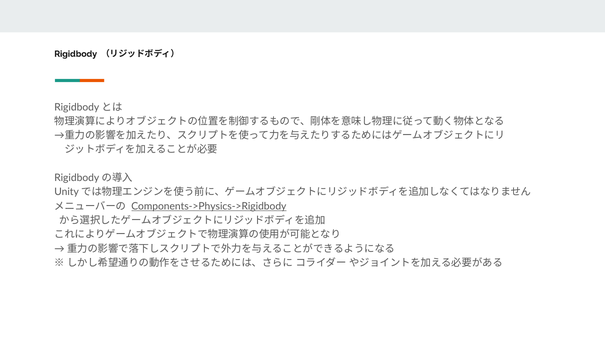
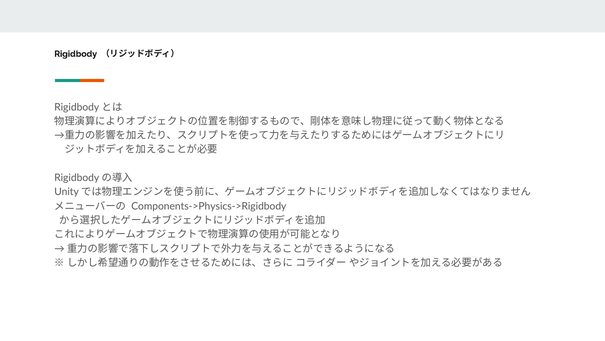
Components->Physics->Rigidbody underline: present -> none (209, 206)
